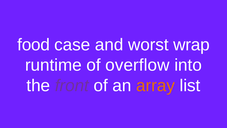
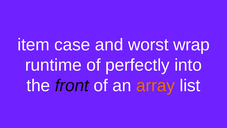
food: food -> item (34, 45)
overflow: overflow -> perfectly (137, 65)
front colour: purple -> black (72, 85)
